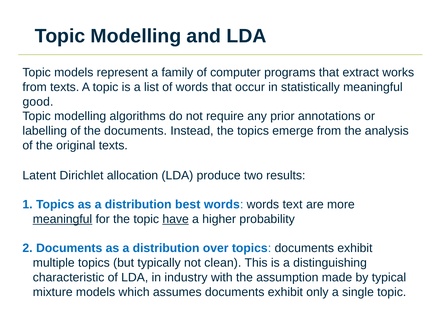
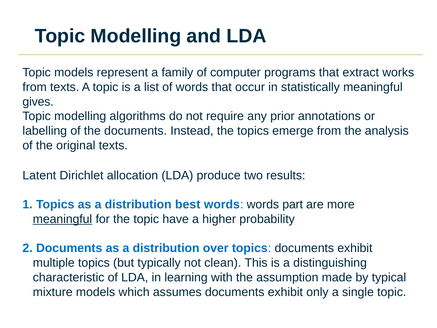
good: good -> gives (38, 102)
text: text -> part (293, 204)
have underline: present -> none (176, 219)
industry: industry -> learning (186, 277)
